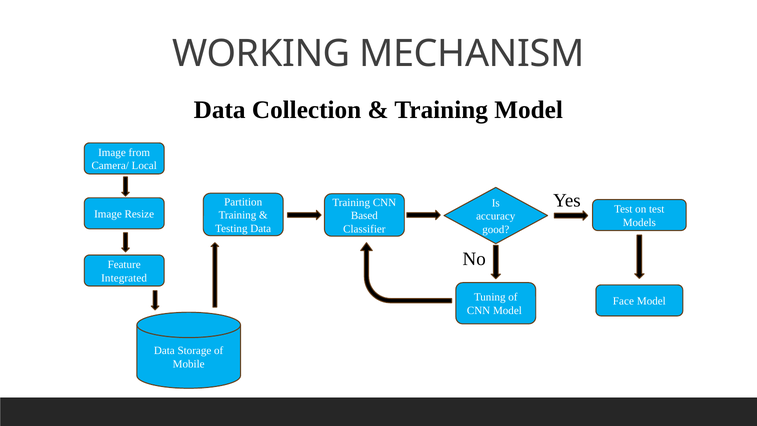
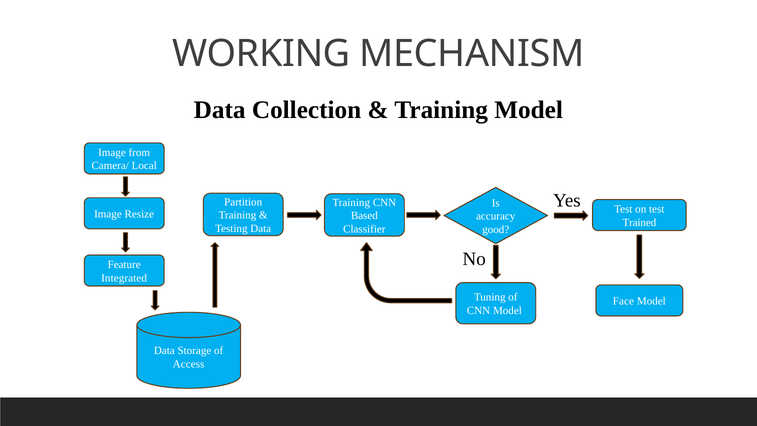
Models: Models -> Trained (639, 222)
Mobile: Mobile -> Access (189, 364)
